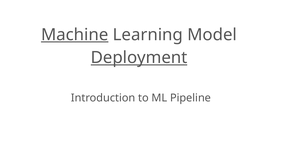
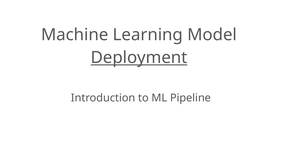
Machine underline: present -> none (75, 35)
